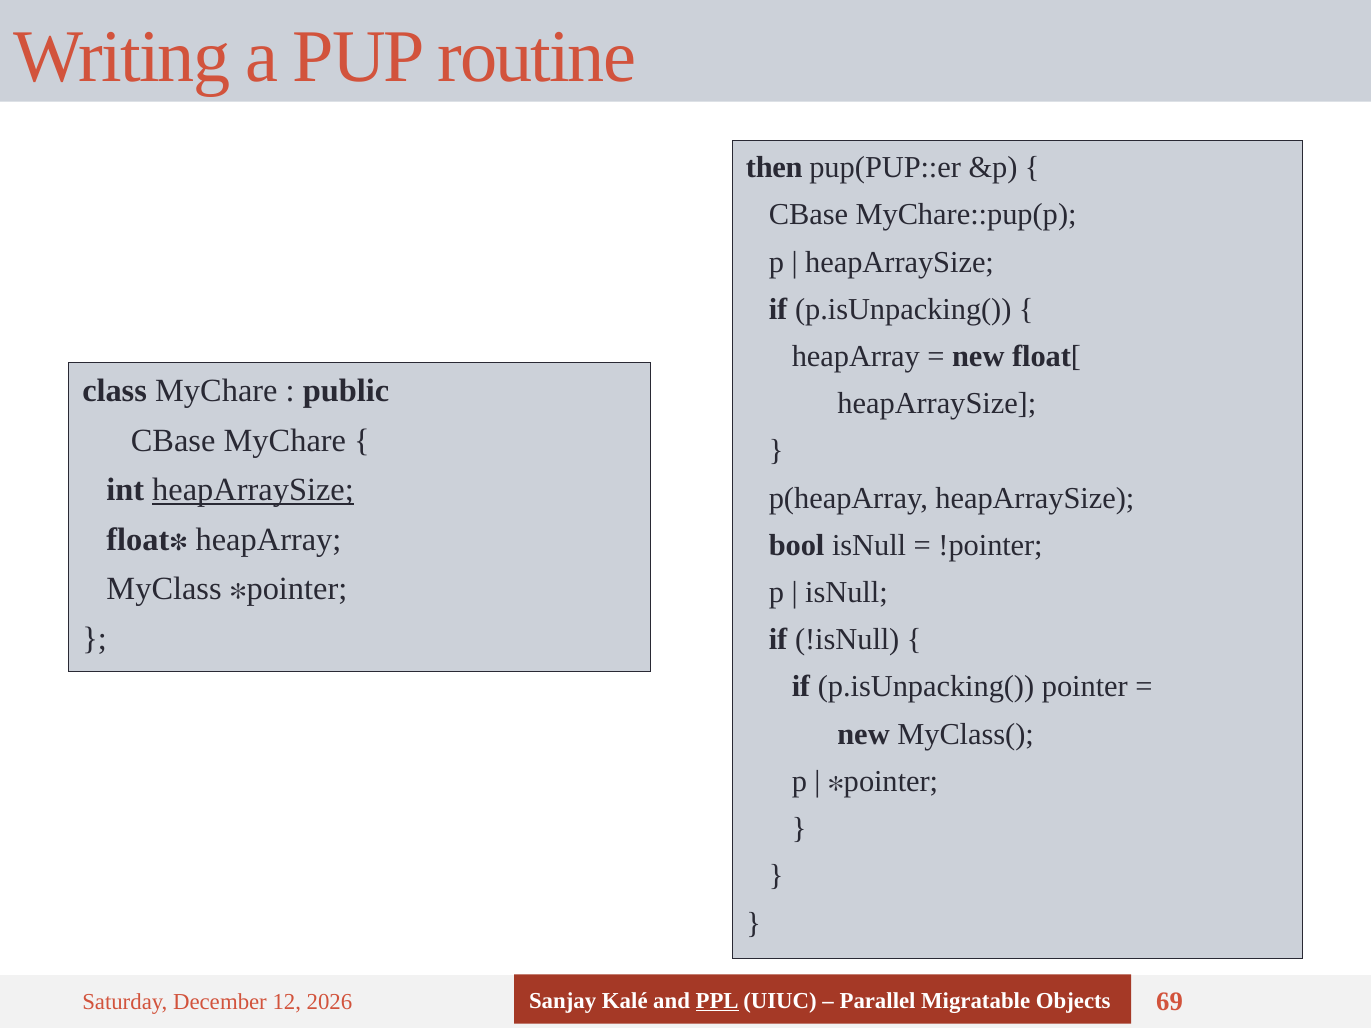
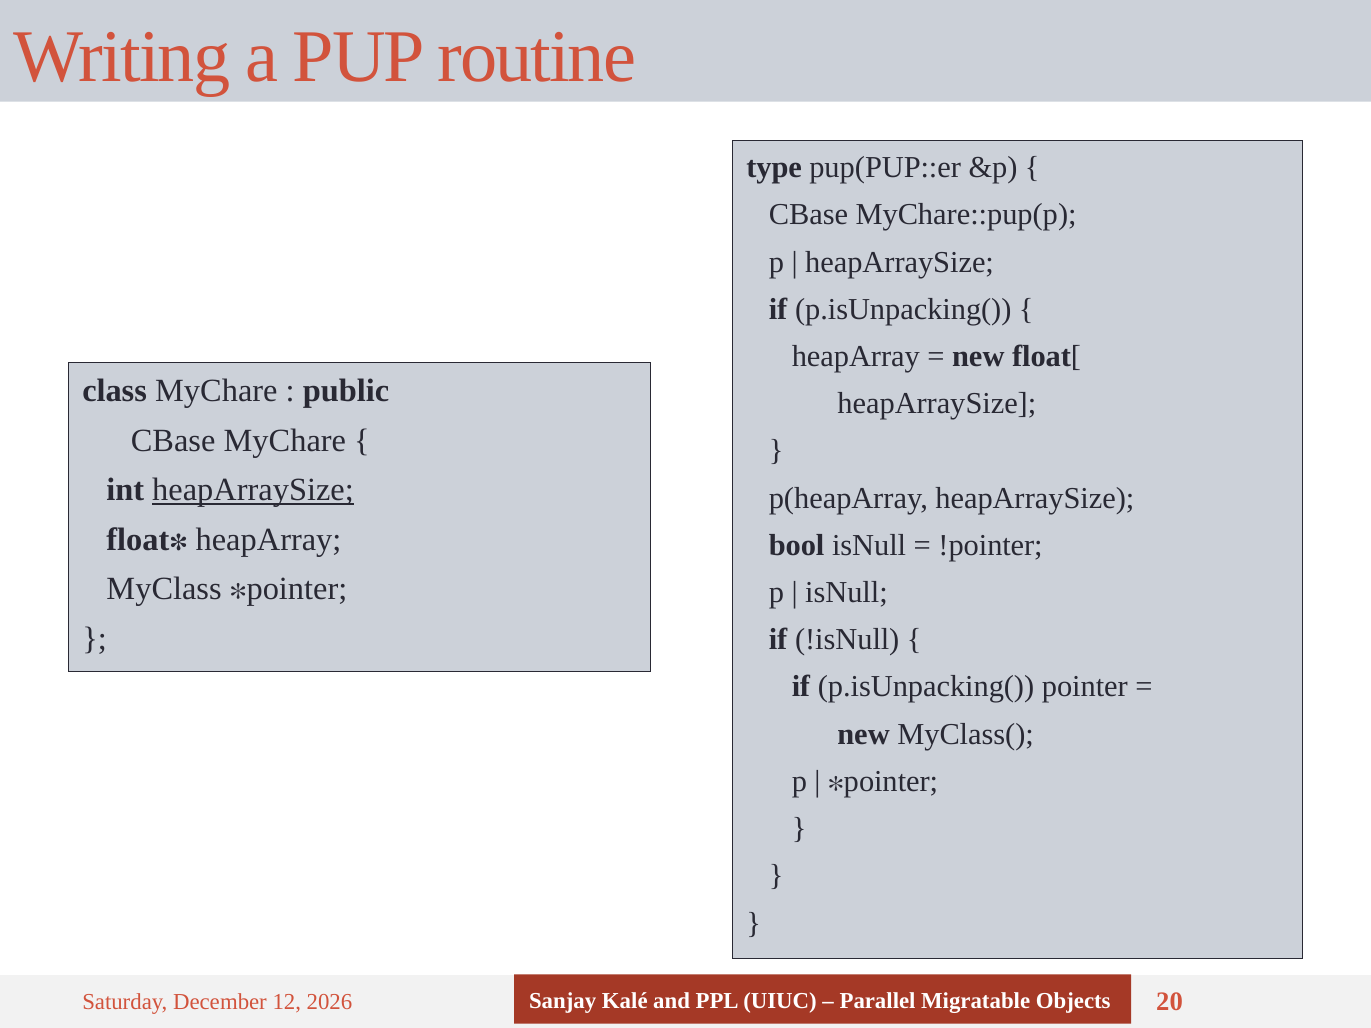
then: then -> type (774, 168)
PPL underline: present -> none (717, 1001)
69: 69 -> 20 (1170, 1002)
